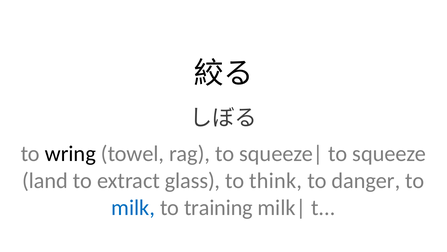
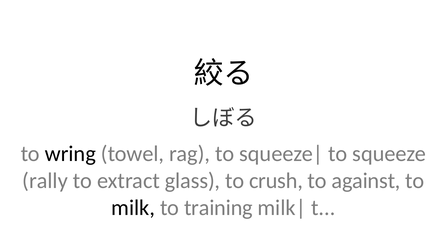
land: land -> rally (45, 180)
think: think -> crush (276, 180)
danger: danger -> against (366, 180)
milk colour: blue -> black (133, 207)
